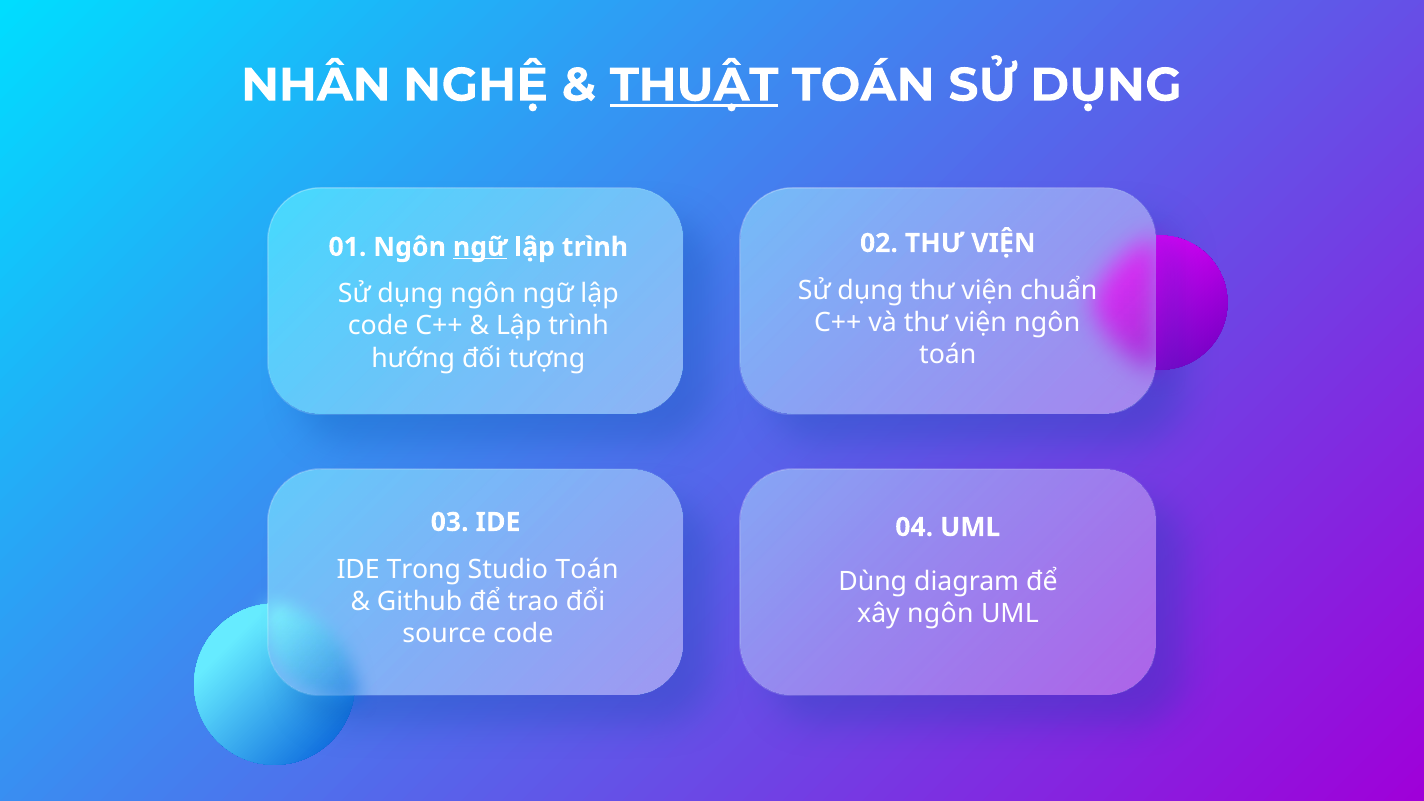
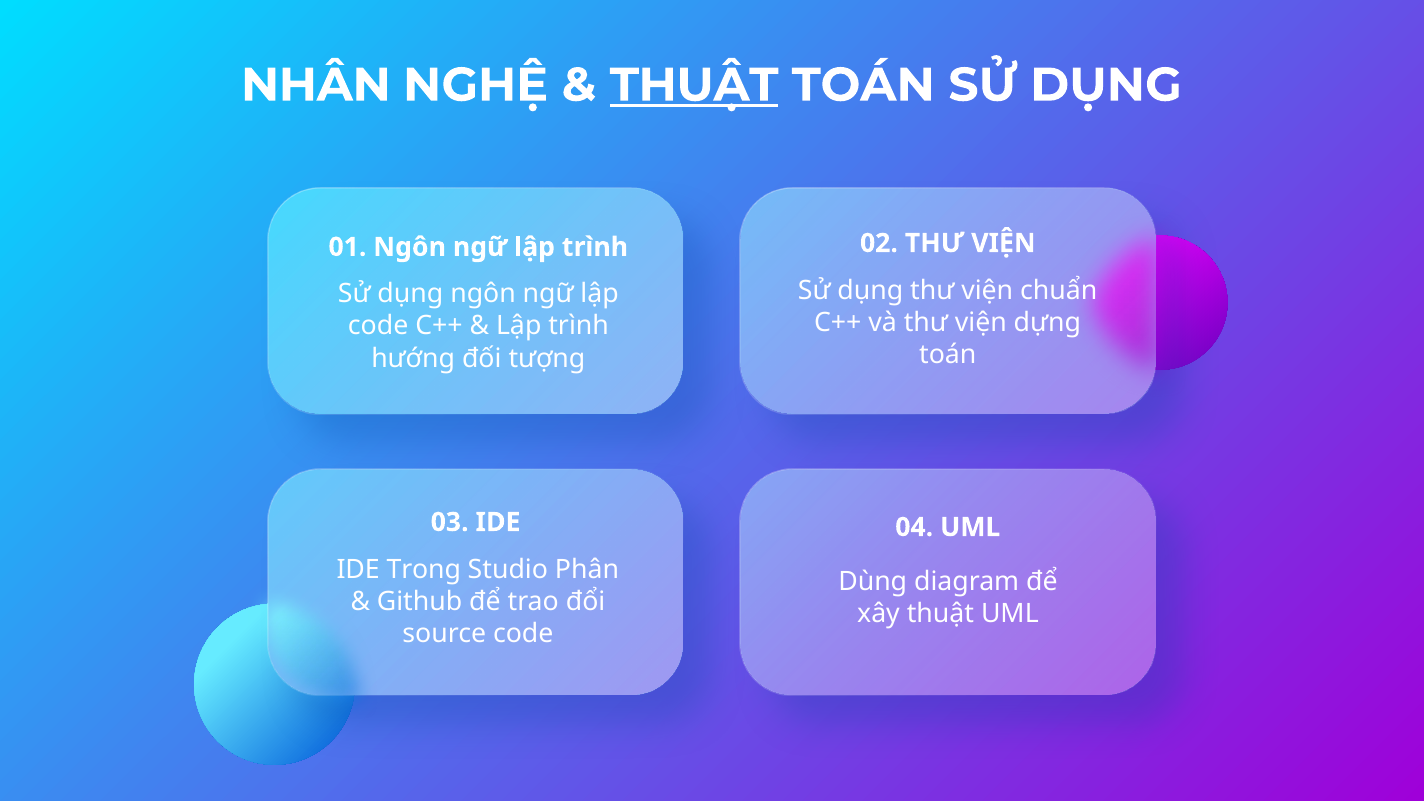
ngữ underline: present -> none (480, 247)
viện ngôn: ngôn -> dựng (1047, 322)
Studio Toán: Toán -> Phân (587, 569)
xây ngôn: ngôn -> thuật (940, 613)
